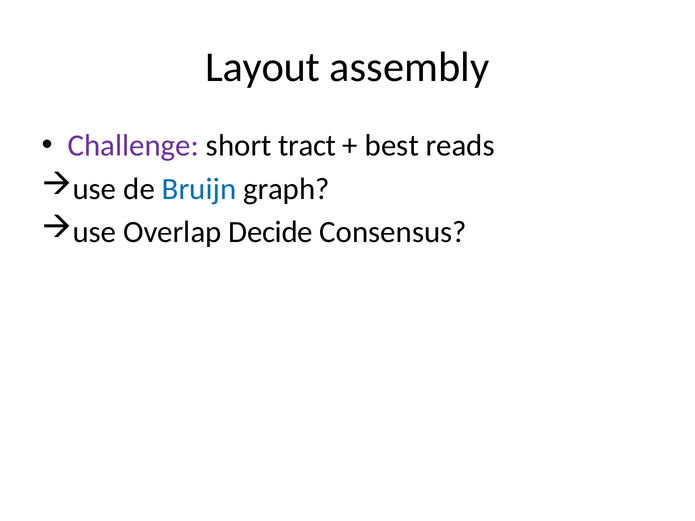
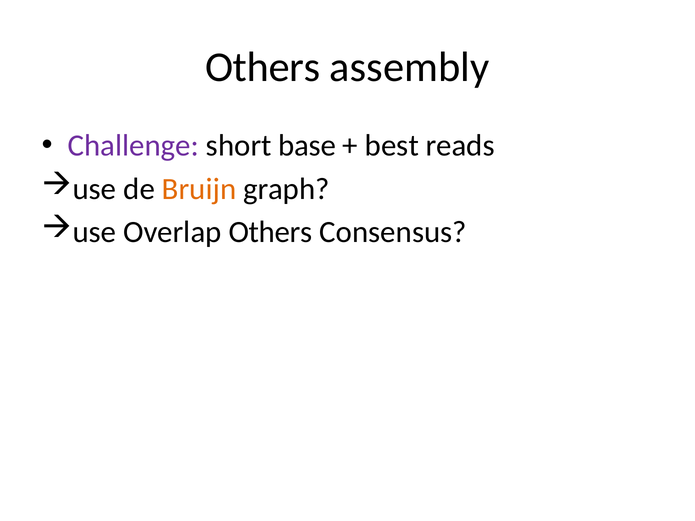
Layout: Layout -> Others (263, 67)
tract: tract -> base (307, 146)
Bruijn colour: blue -> orange (199, 189)
Overlap Decide: Decide -> Others (271, 232)
